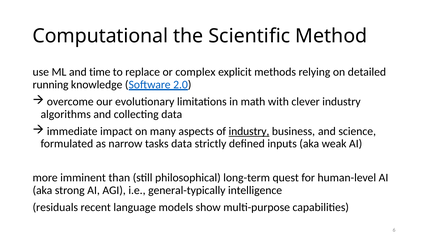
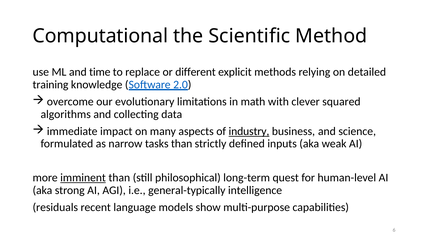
complex: complex -> different (196, 72)
running: running -> training (51, 85)
clever industry: industry -> squared (341, 102)
tasks data: data -> than (182, 144)
imminent underline: none -> present (83, 178)
